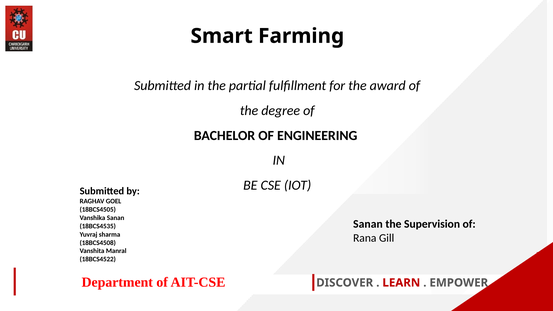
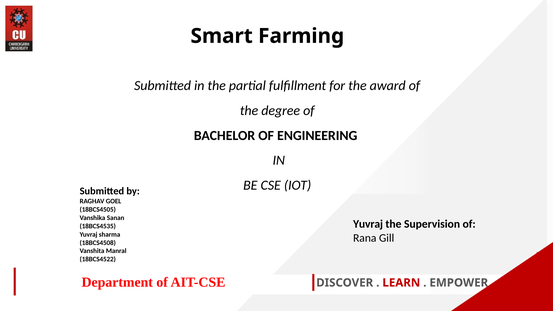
Sanan: Sanan -> Yuvraj (368, 224)
